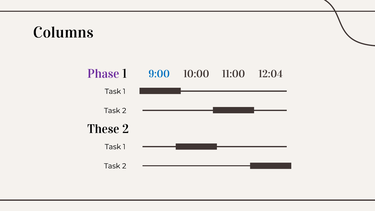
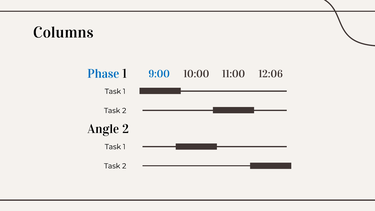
Phase colour: purple -> blue (103, 74)
12:04: 12:04 -> 12:06 (271, 74)
These: These -> Angle (103, 129)
